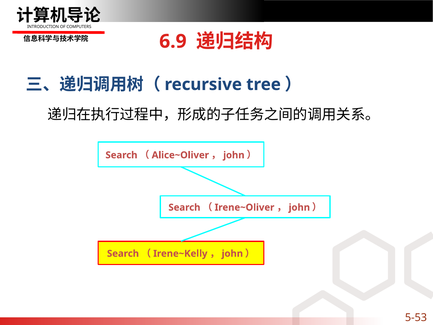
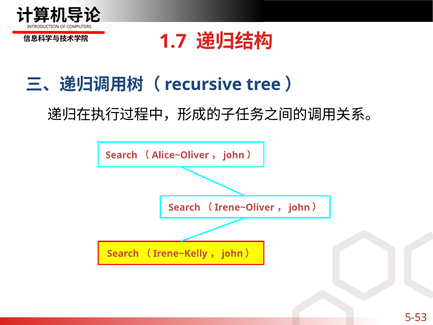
6.9: 6.9 -> 1.7 (173, 41)
